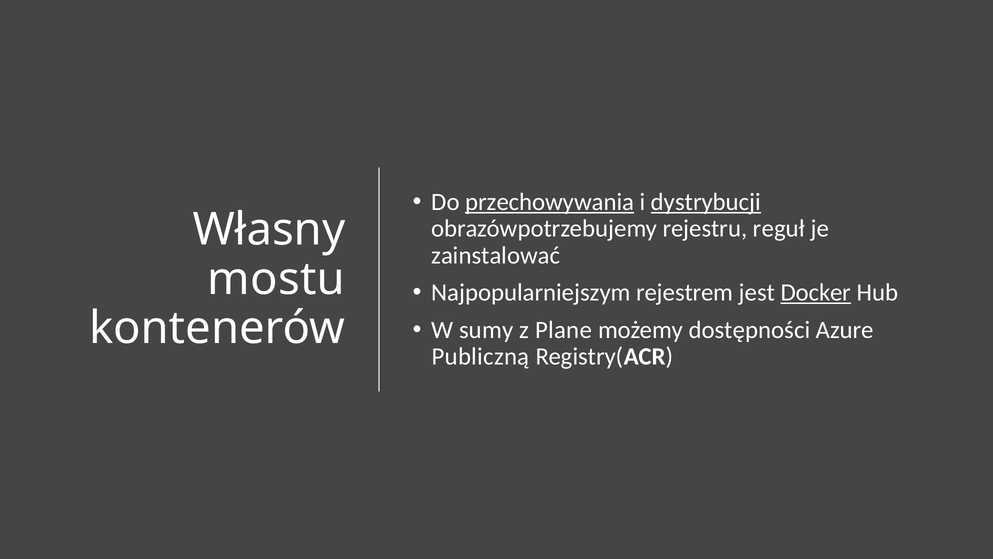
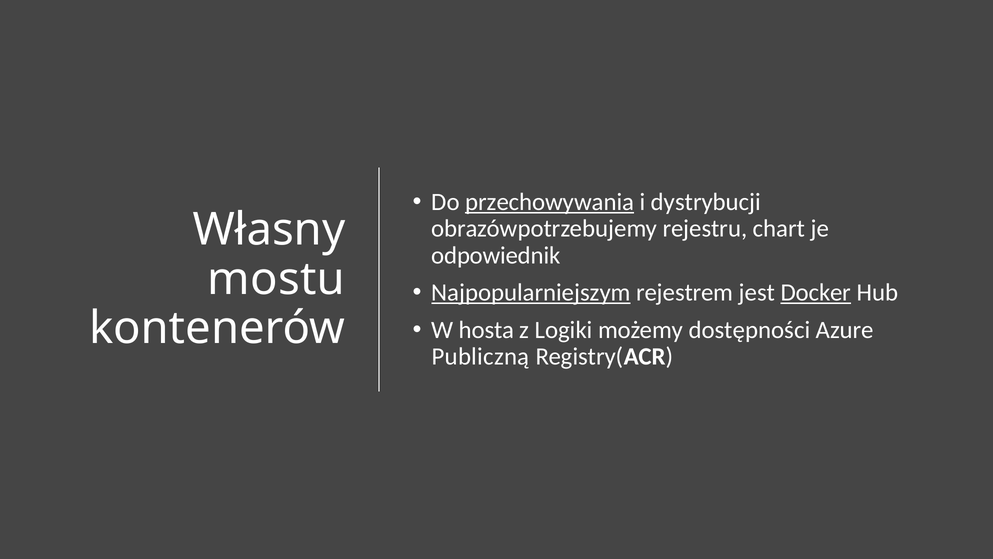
dystrybucji underline: present -> none (706, 202)
reguł: reguł -> chart (779, 229)
zainstalować: zainstalować -> odpowiednik (496, 255)
Najpopularniejszym underline: none -> present (531, 293)
sumy: sumy -> hosta (487, 330)
Plane: Plane -> Logiki (564, 330)
